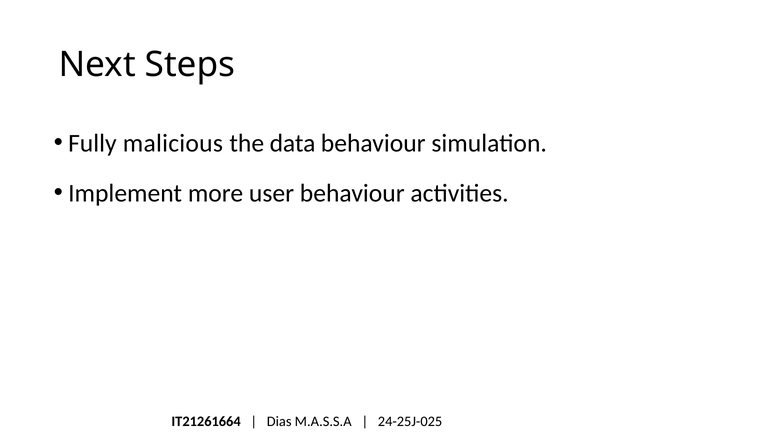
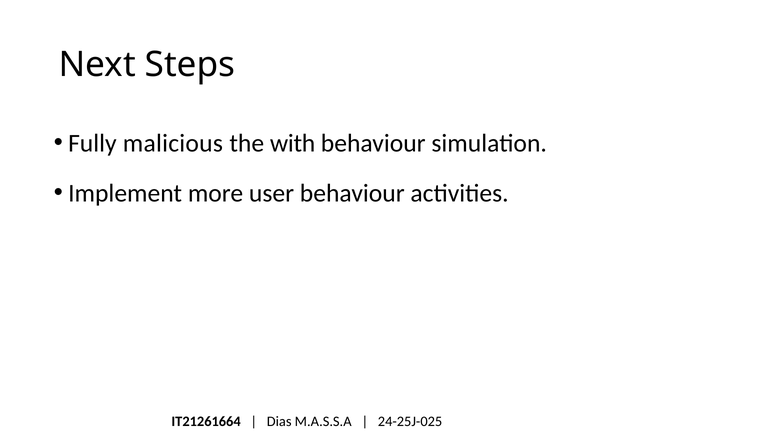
data: data -> with (293, 143)
